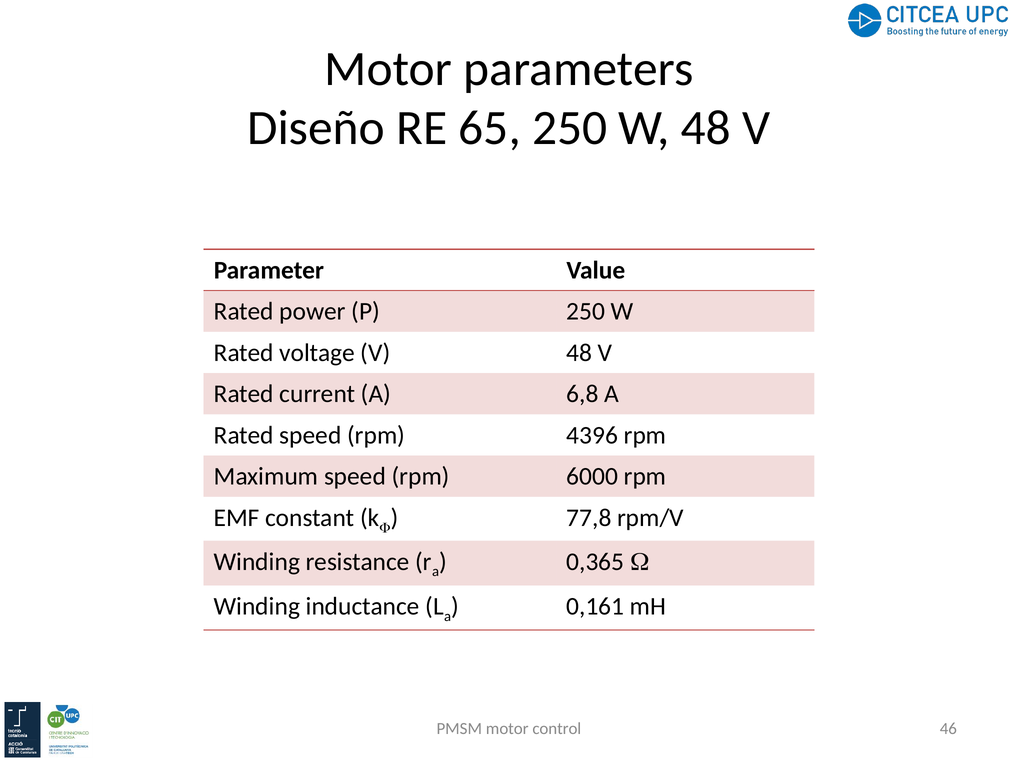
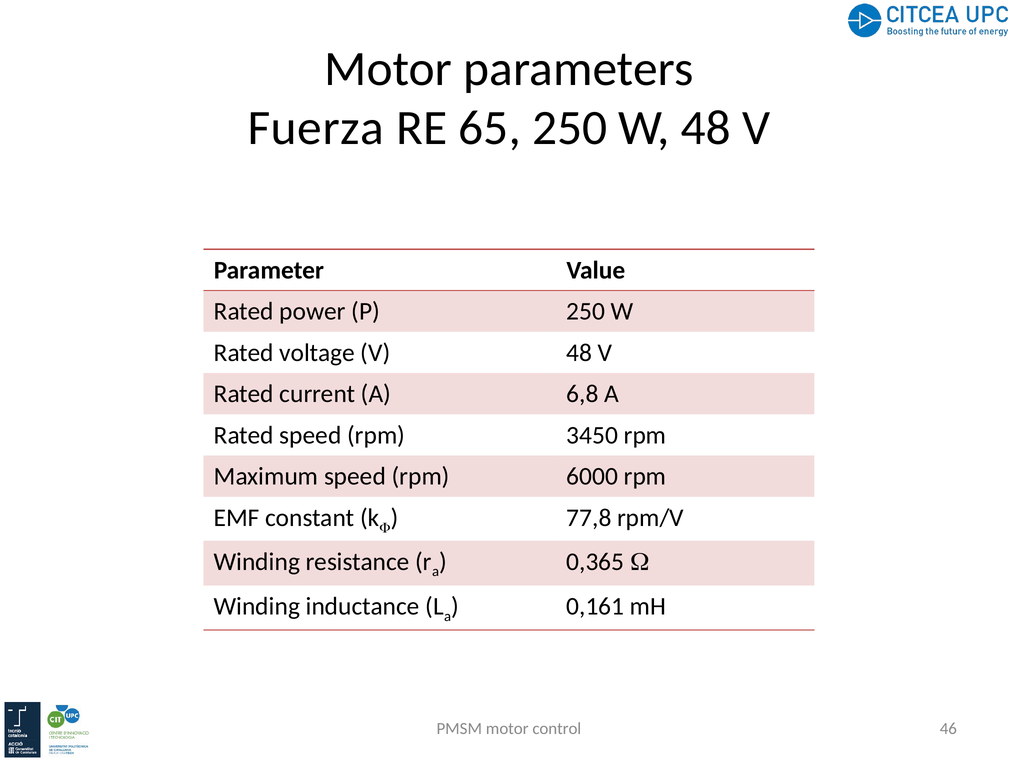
Diseño: Diseño -> Fuerza (316, 128)
4396: 4396 -> 3450 (592, 436)
